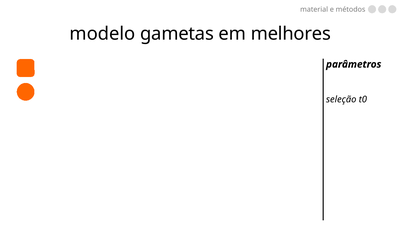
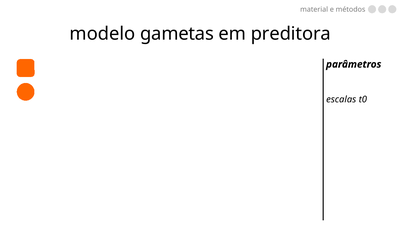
melhores: melhores -> preditora (291, 34)
seleção: seleção -> escalas (341, 99)
